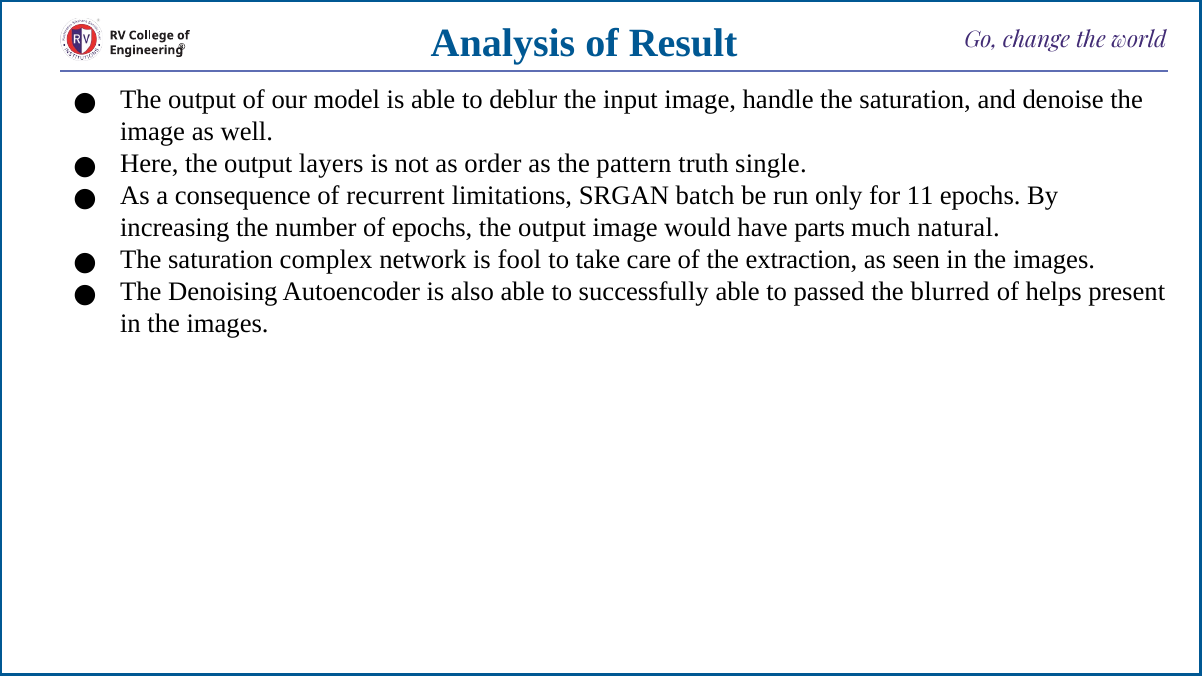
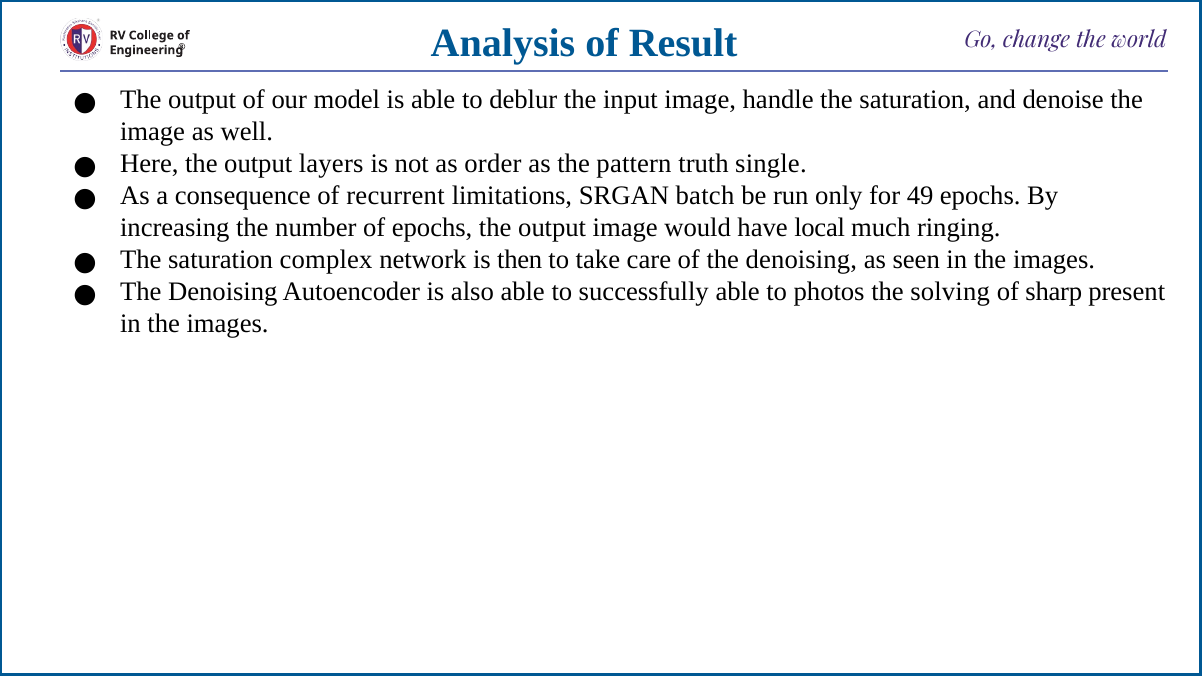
11: 11 -> 49 (920, 196)
parts: parts -> local (820, 228)
natural: natural -> ringing (959, 228)
fool: fool -> then (520, 260)
of the extraction: extraction -> denoising (801, 260)
passed: passed -> photos (829, 292)
blurred: blurred -> solving (950, 292)
helps: helps -> sharp (1054, 292)
